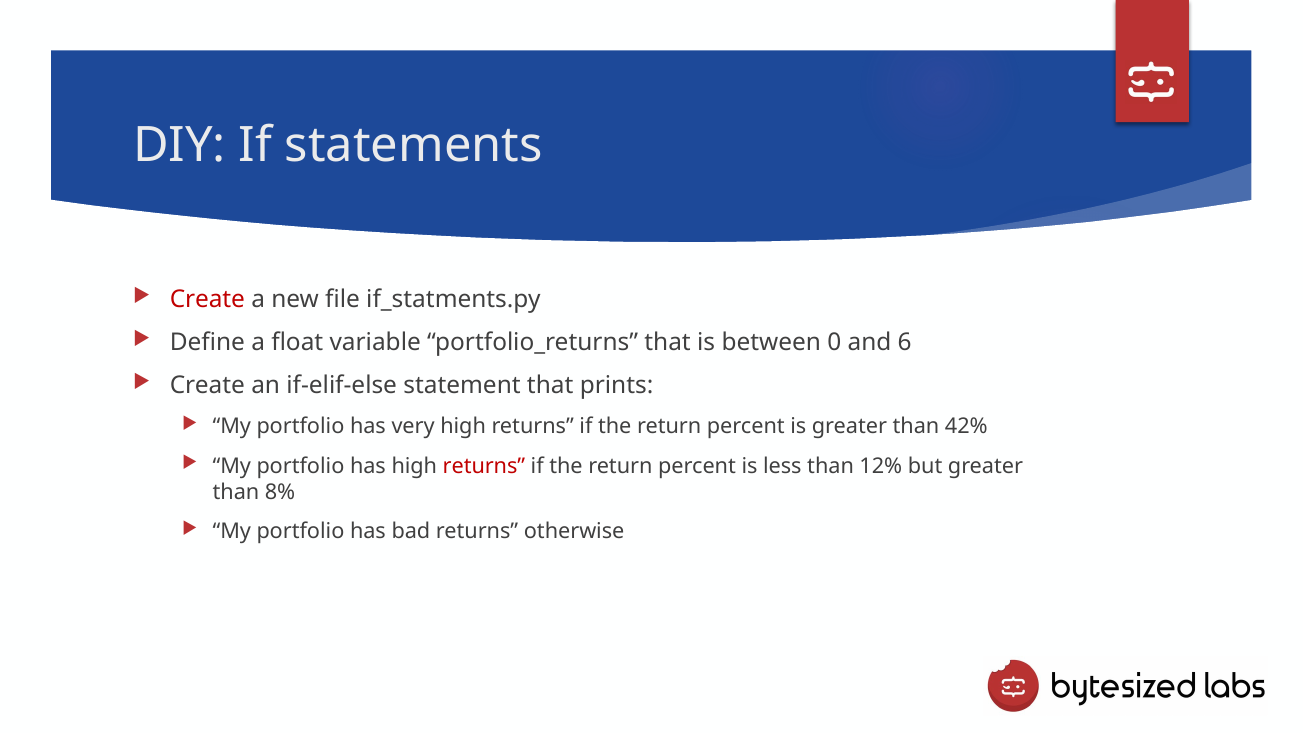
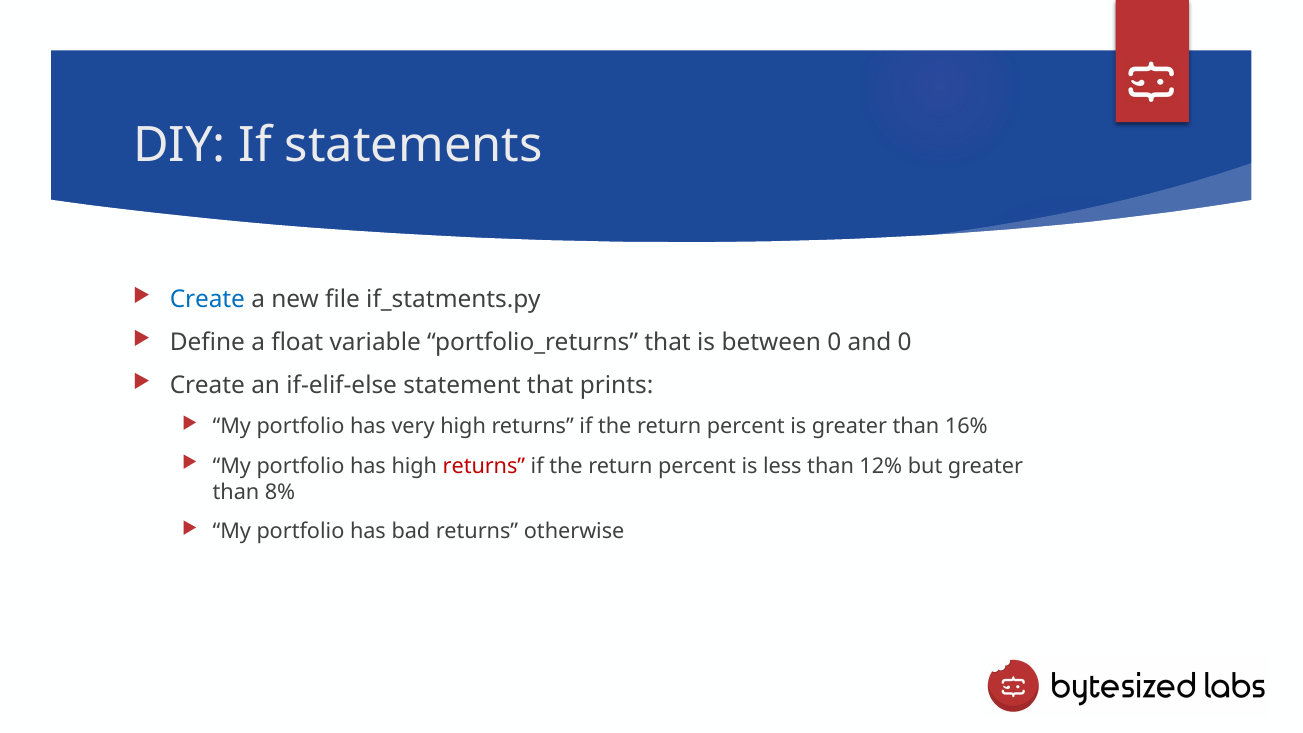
Create colour: red -> blue (207, 299)
and 6: 6 -> 0 (905, 342)
42%: 42% -> 16% (966, 426)
